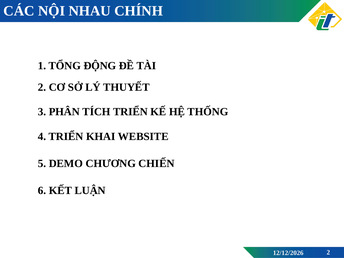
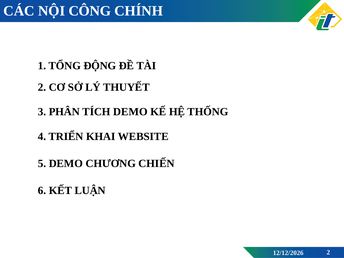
NHAU: NHAU -> CÔNG (90, 11)
TÍCH TRIỂN: TRIỂN -> DEMO (130, 112)
